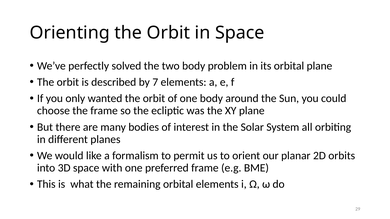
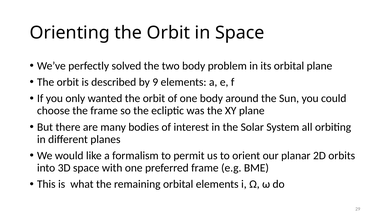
7: 7 -> 9 (155, 82)
